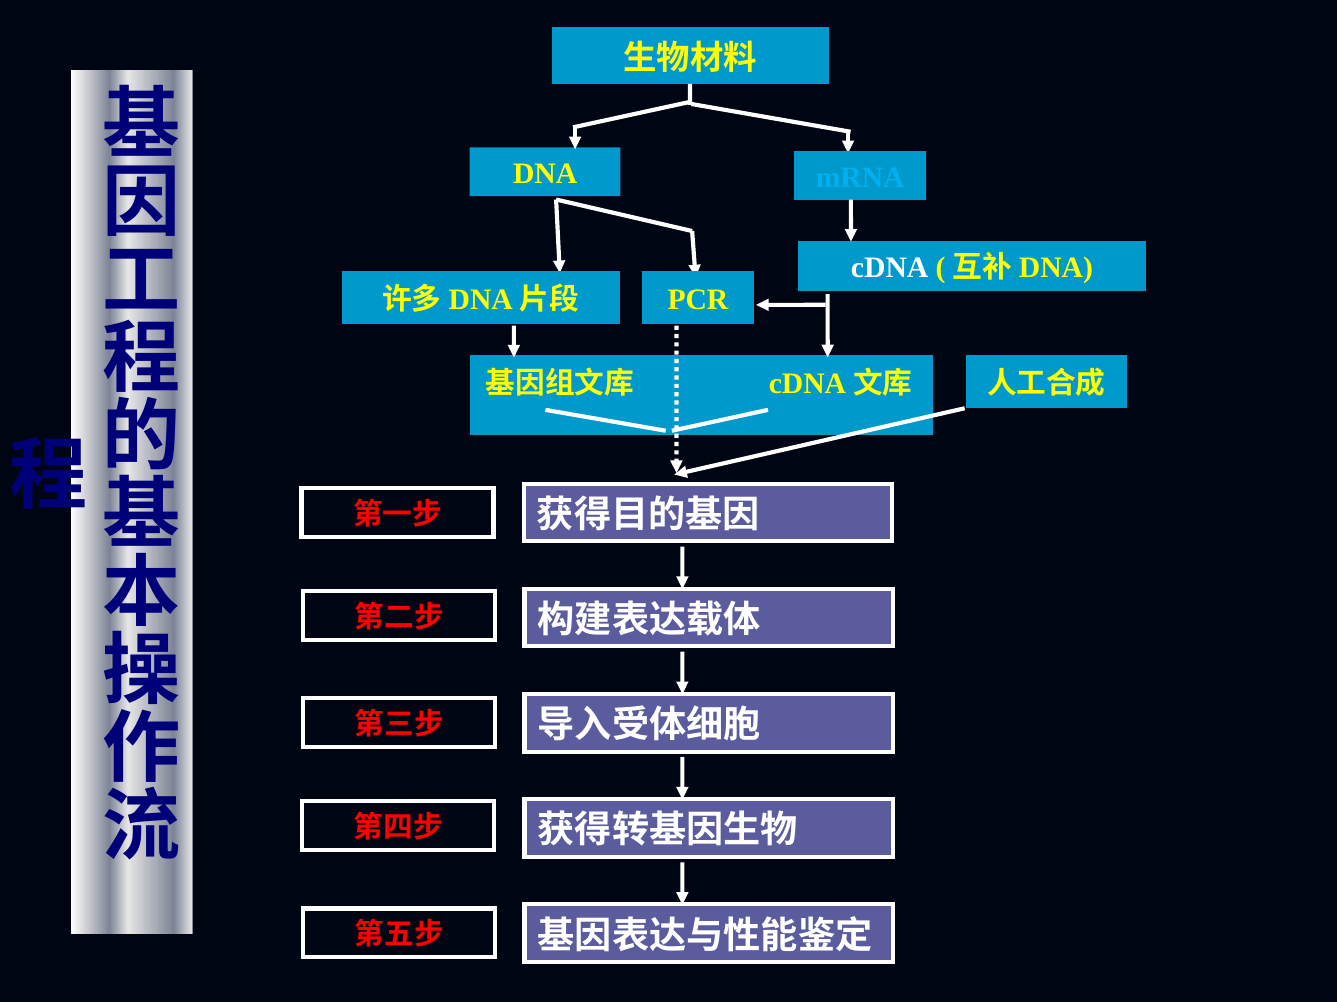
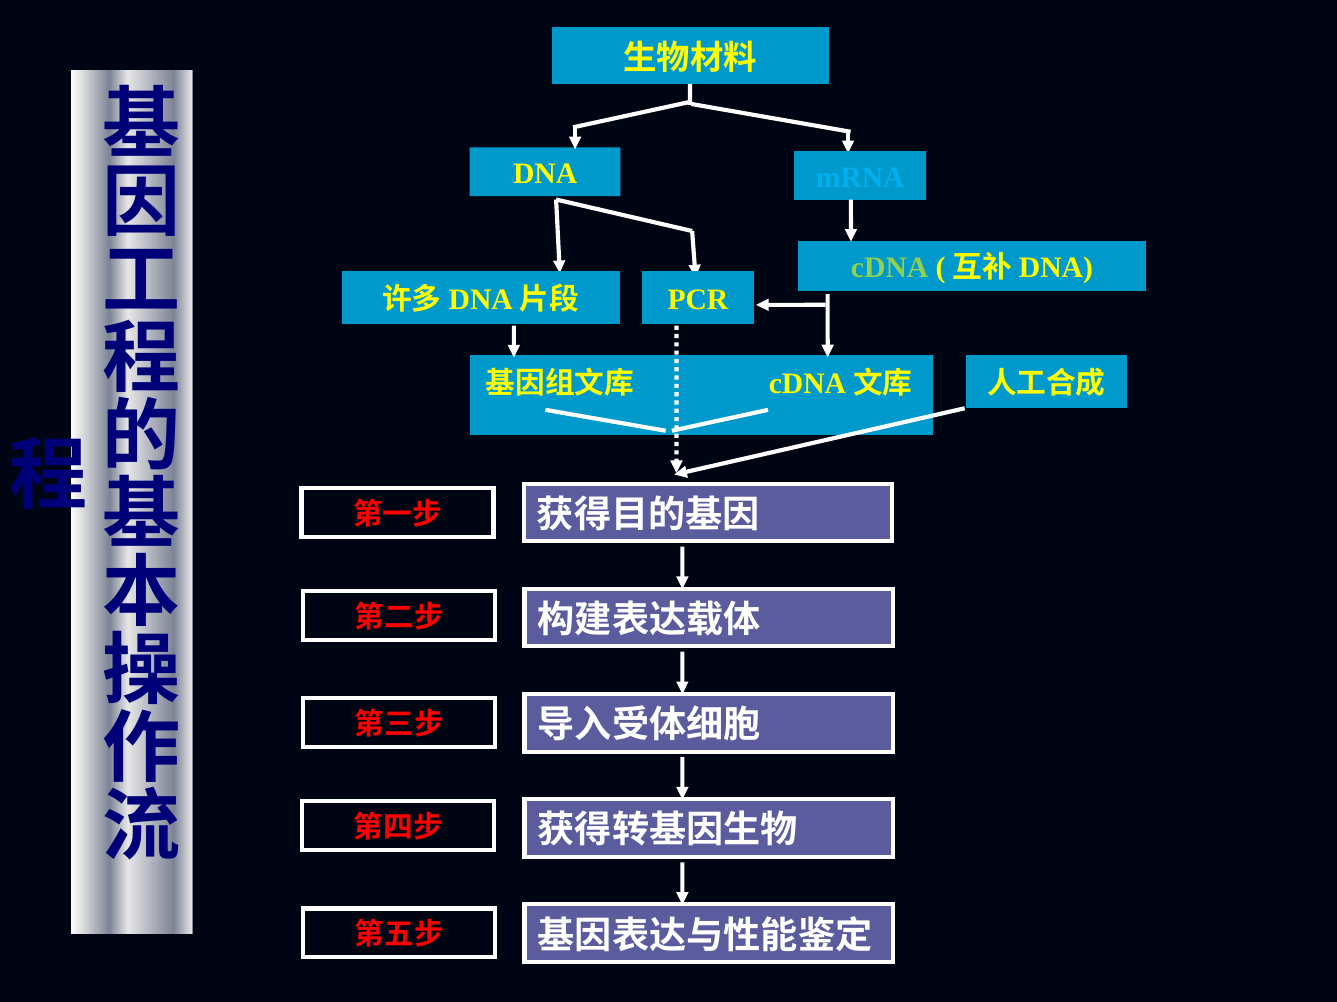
cDNA colour: white -> light green (890, 268)
